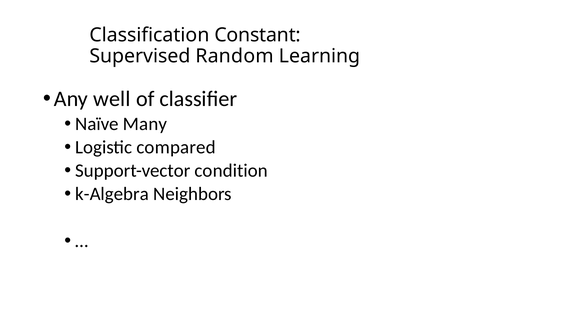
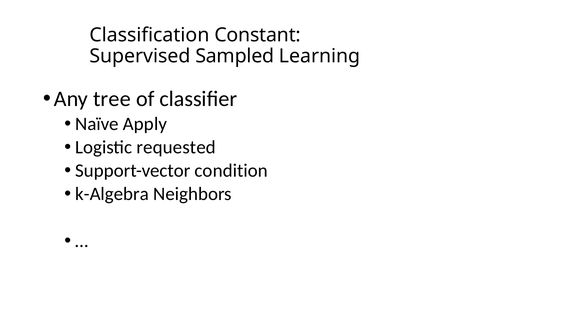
Random: Random -> Sampled (235, 56)
well: well -> tree (112, 99)
Many: Many -> Apply (145, 124)
compared: compared -> requested (176, 148)
